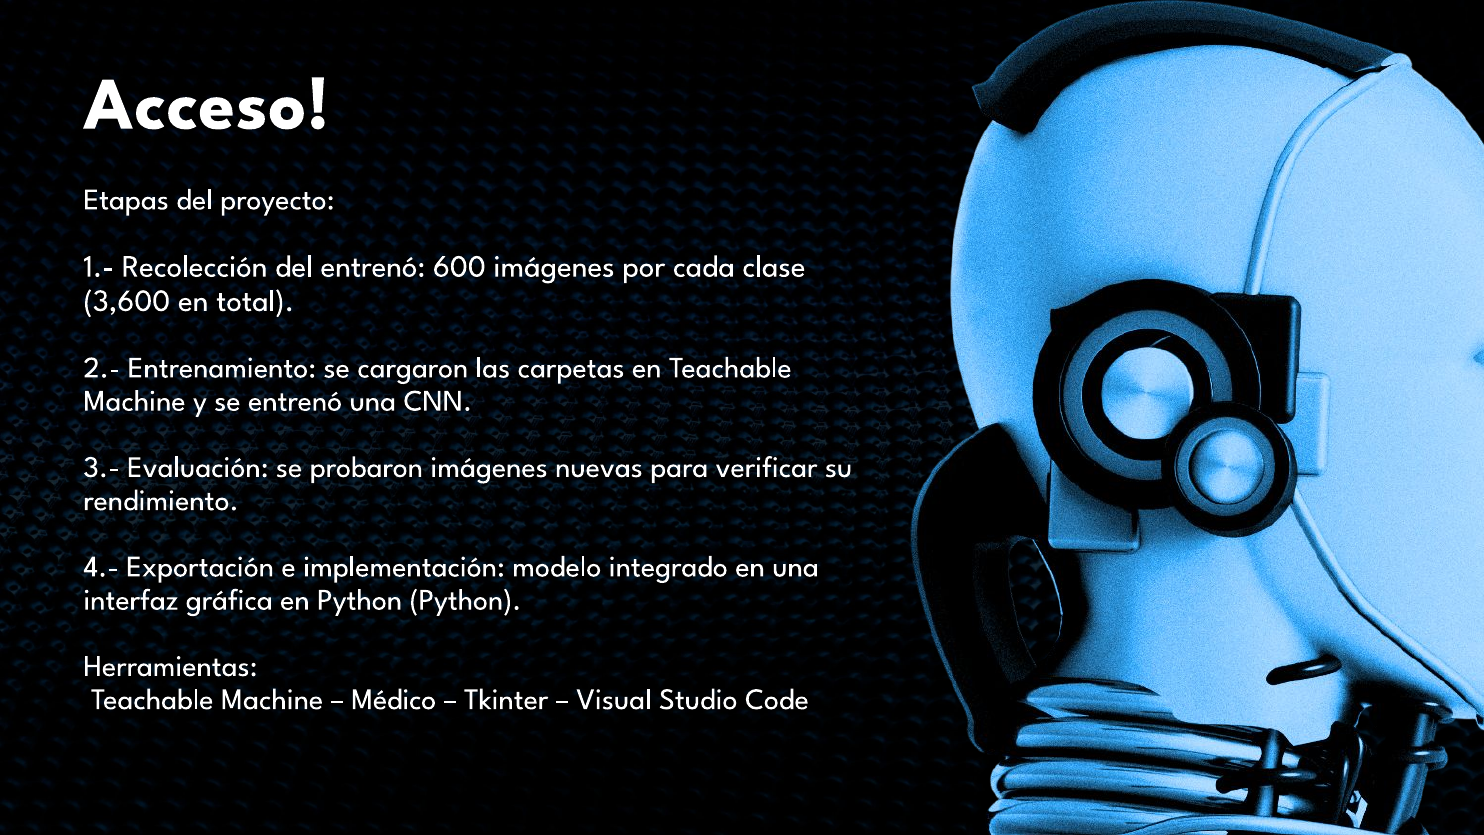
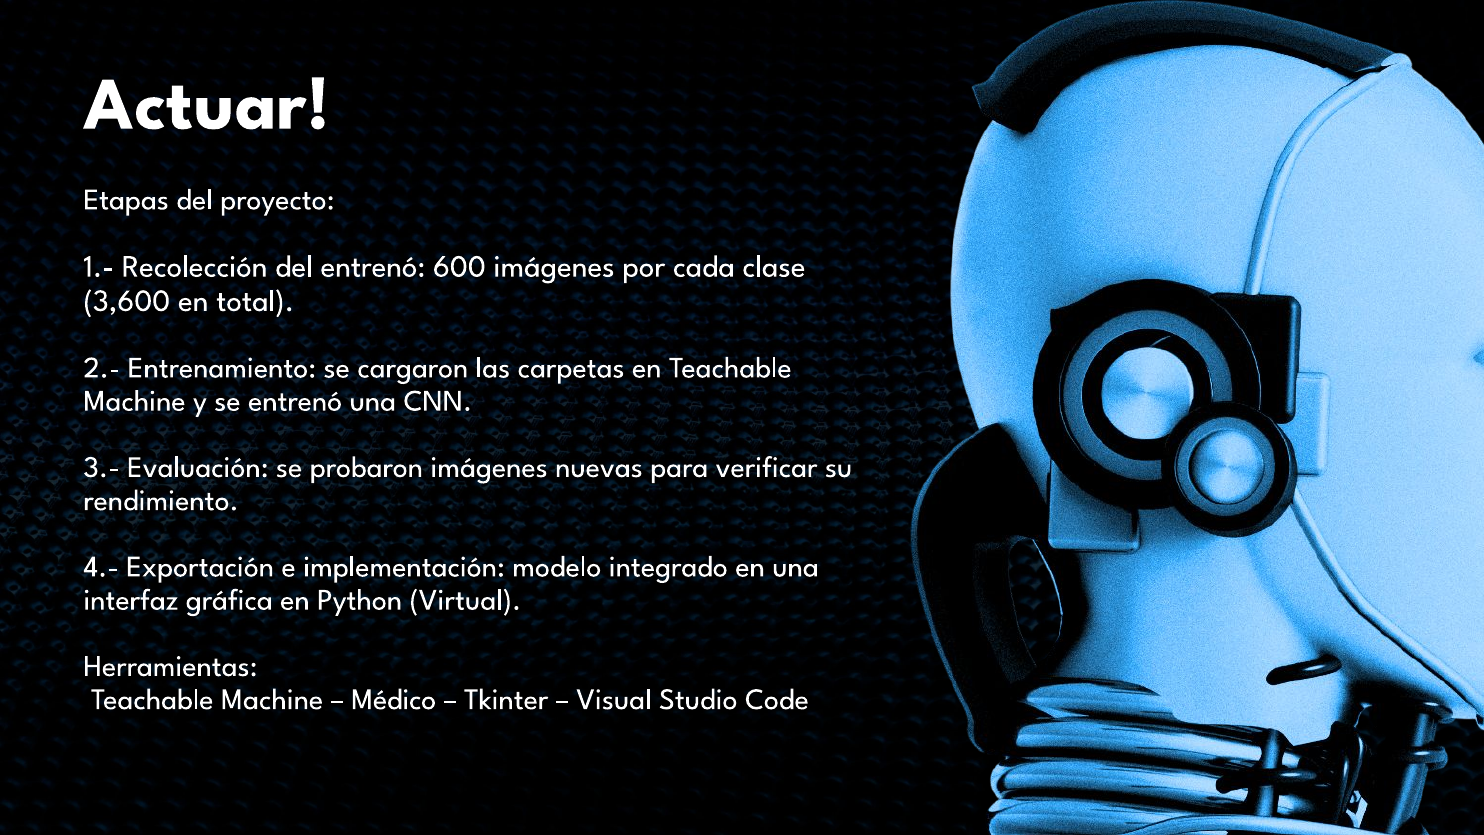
Acceso: Acceso -> Actuar (207, 104)
Python Python: Python -> Virtual (465, 600)
